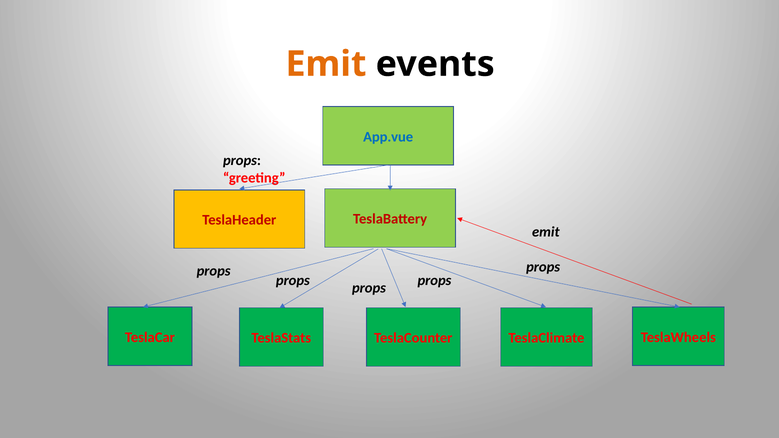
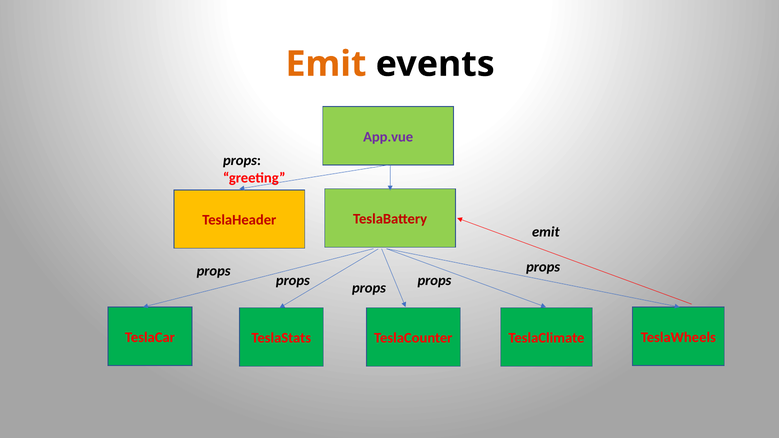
App.vue colour: blue -> purple (388, 137)
